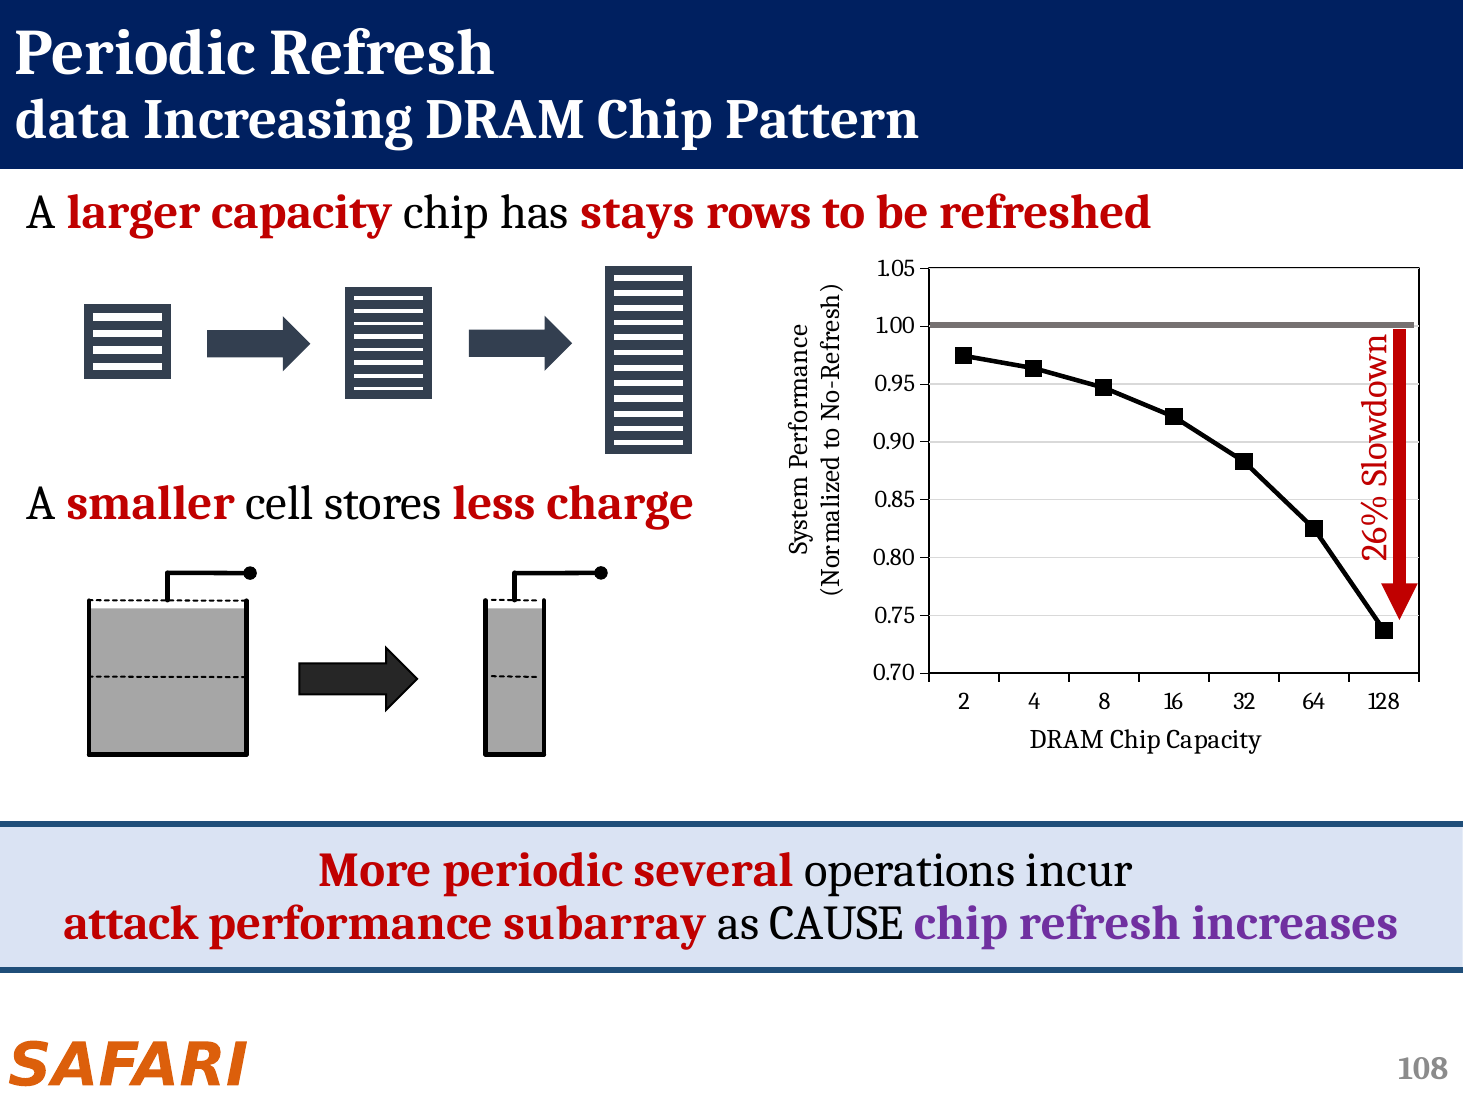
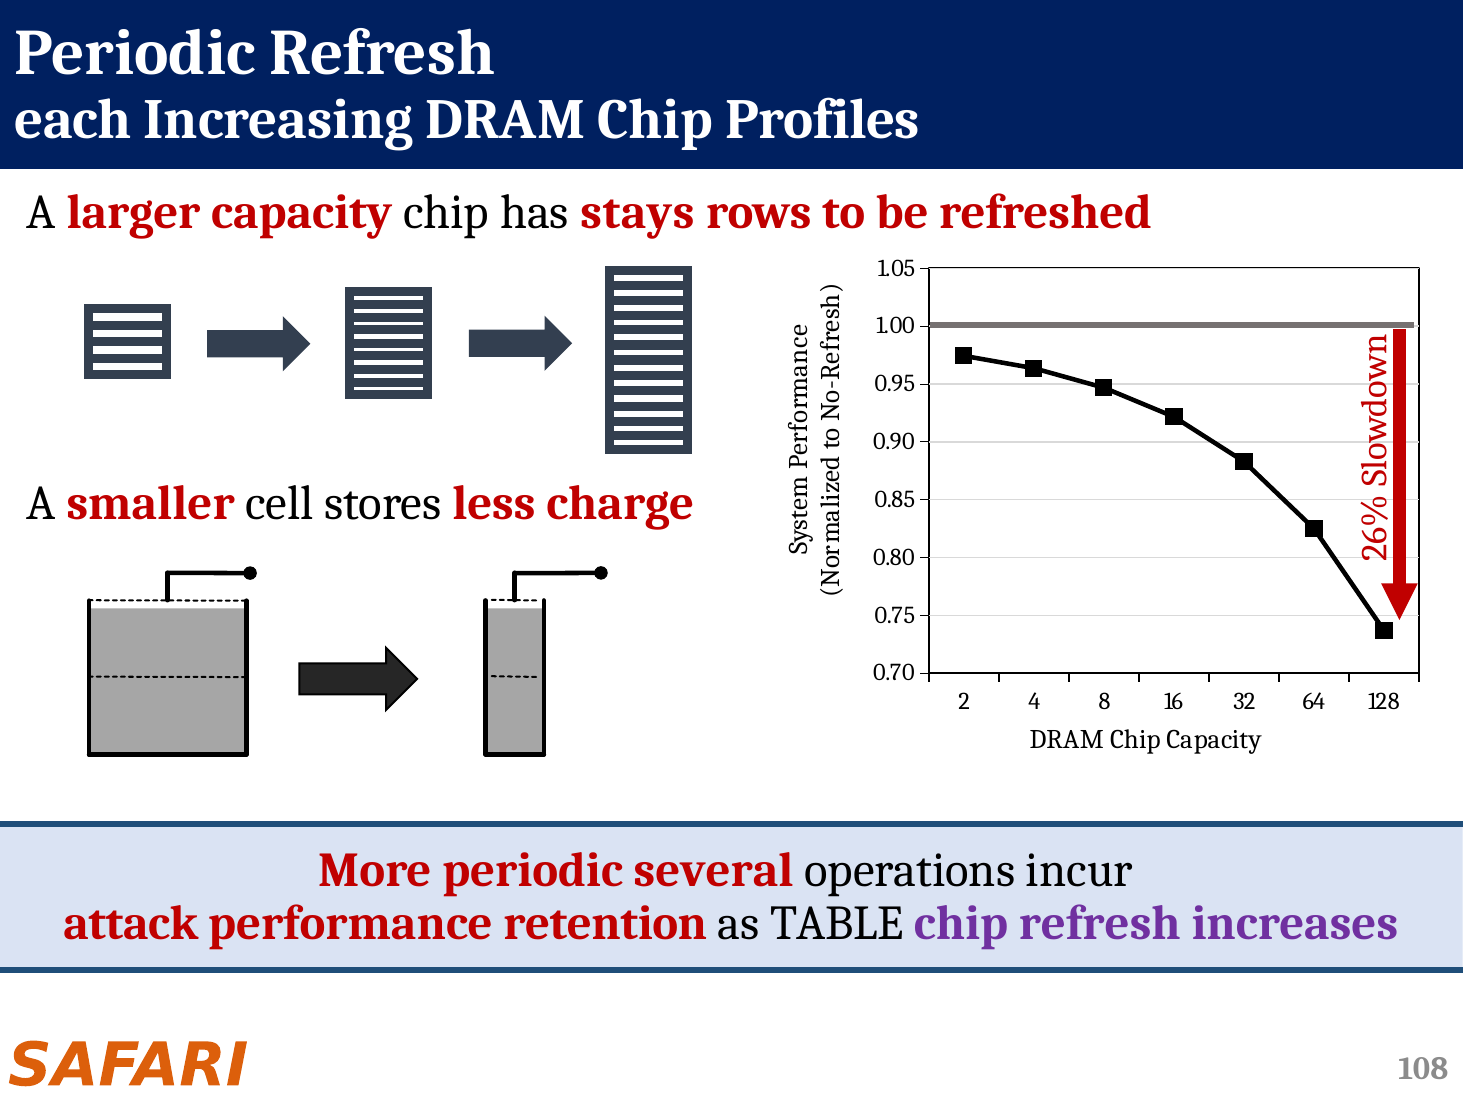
data: data -> each (73, 119)
Pattern: Pattern -> Profiles (823, 119)
subarray: subarray -> retention (605, 923)
CAUSE: CAUSE -> TABLE (837, 923)
